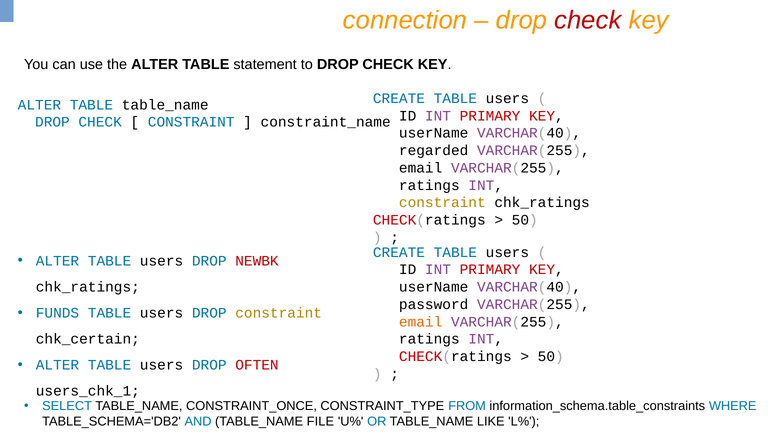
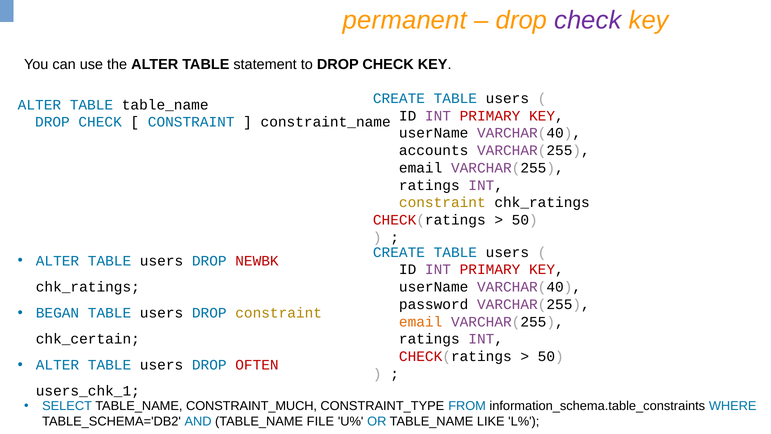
connection: connection -> permanent (405, 20)
check colour: red -> purple (588, 20)
regarded: regarded -> accounts (434, 150)
FUNDS: FUNDS -> BEGAN (57, 313)
CONSTRAINT_ONCE: CONSTRAINT_ONCE -> CONSTRAINT_MUCH (252, 406)
